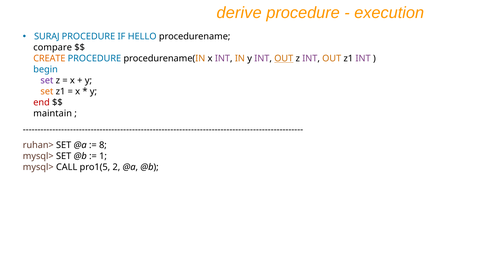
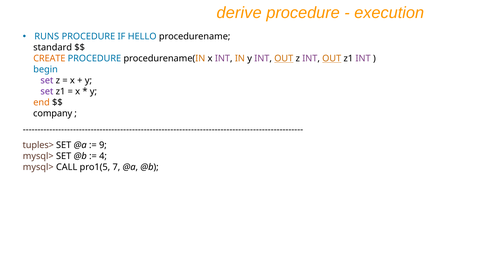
SURAJ: SURAJ -> RUNS (47, 37)
compare: compare -> standard (53, 48)
OUT underline: none -> present (332, 59)
set colour: orange -> purple (47, 92)
end colour: red -> orange (42, 103)
maintain: maintain -> company (53, 114)
ruhan>: ruhan> -> tuples> (38, 145)
8: 8 -> 9 (103, 145)
1: 1 -> 4 (103, 156)
2: 2 -> 7 (116, 167)
